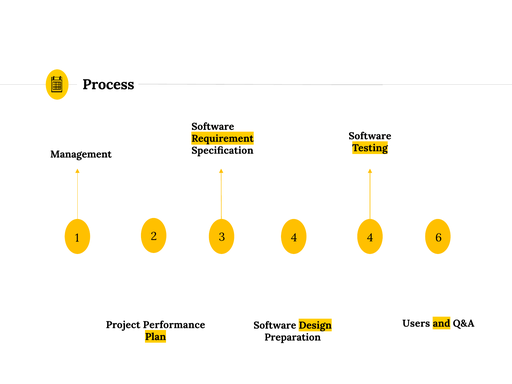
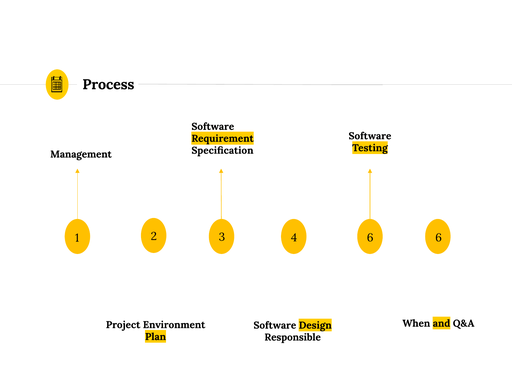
4 4: 4 -> 6 (370, 238)
Users: Users -> When (416, 323)
Performance: Performance -> Environment (174, 325)
Preparation: Preparation -> Responsible (293, 337)
